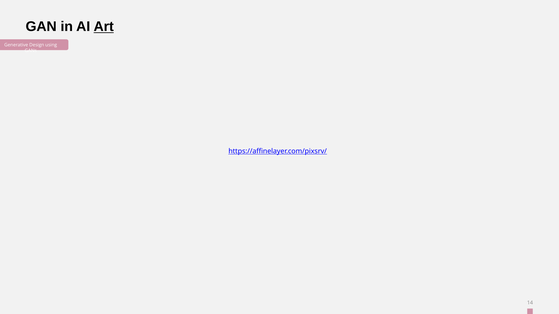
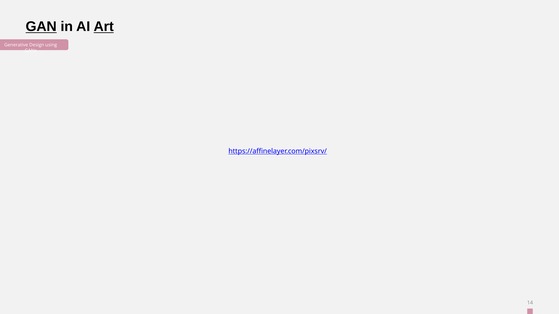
GAN underline: none -> present (41, 27)
